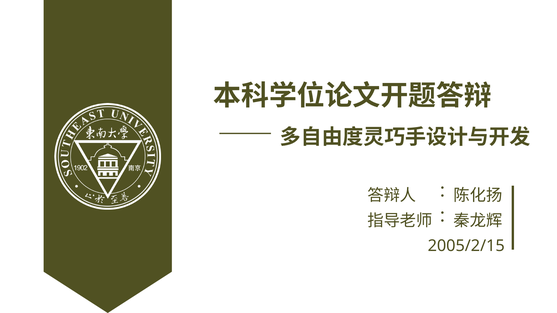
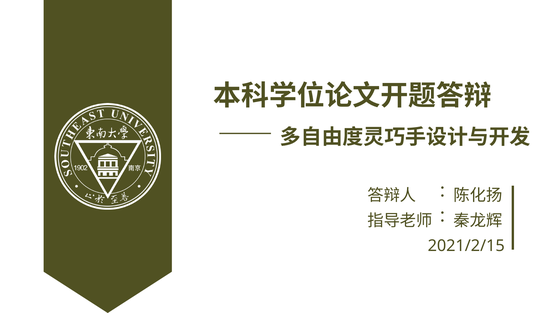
2005/2/15: 2005/2/15 -> 2021/2/15 (466, 246)
